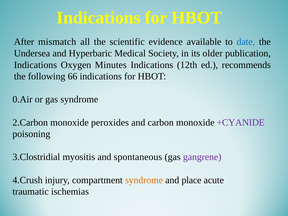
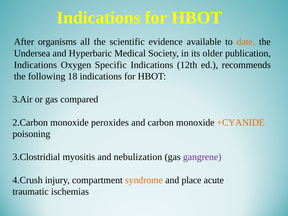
mismatch: mismatch -> organisms (57, 42)
date colour: blue -> orange (246, 42)
Minutes: Minutes -> Specific (111, 65)
66: 66 -> 18 (73, 76)
0.Air: 0.Air -> 3.Air (22, 99)
gas syndrome: syndrome -> compared (79, 99)
+CYANIDE colour: purple -> orange (241, 122)
spontaneous: spontaneous -> nebulization (138, 157)
